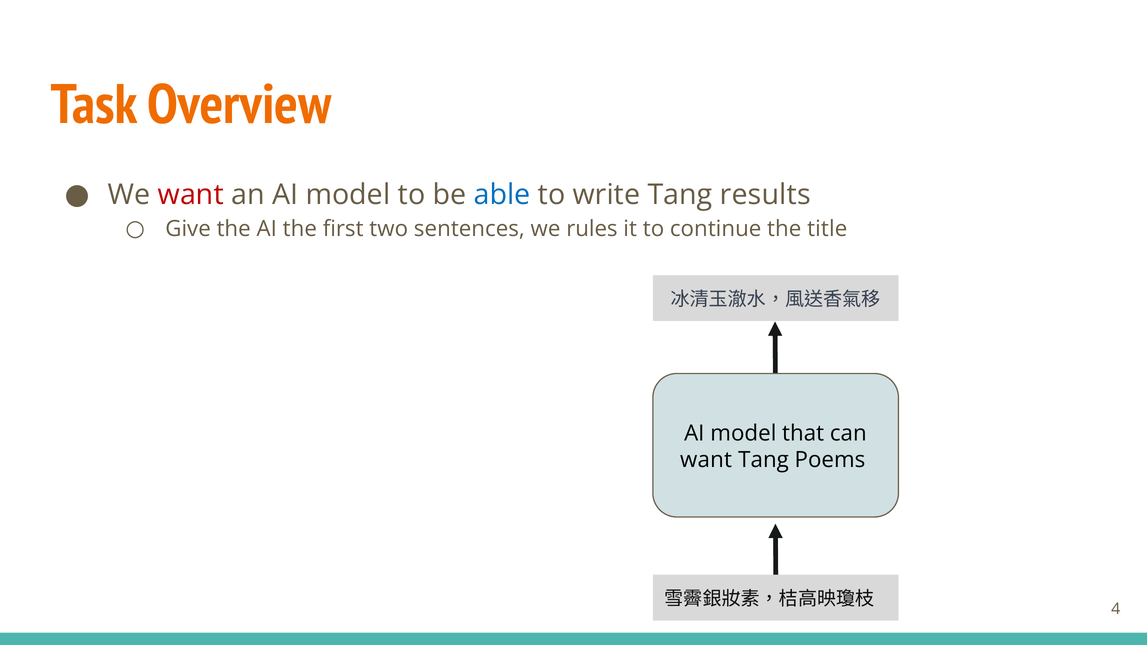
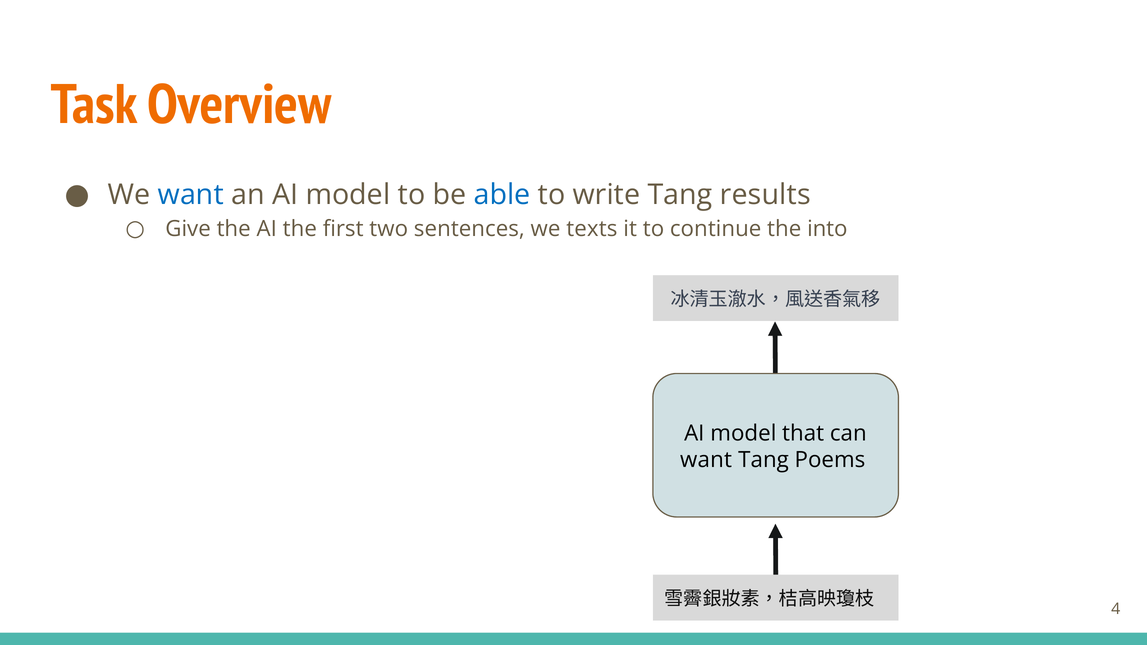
want colour: red -> blue (191, 195)
rules: rules -> texts (592, 229)
title: title -> into (827, 229)
